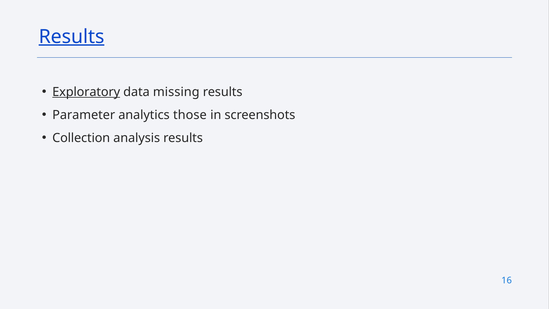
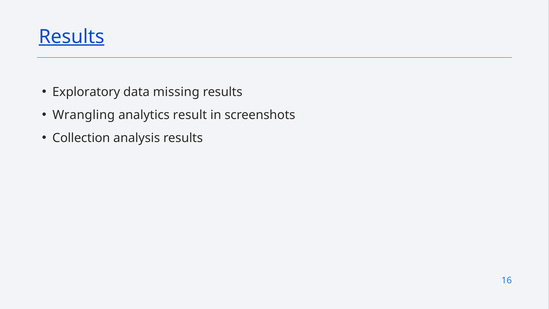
Exploratory underline: present -> none (86, 92)
Parameter: Parameter -> Wrangling (84, 115)
those: those -> result (190, 115)
